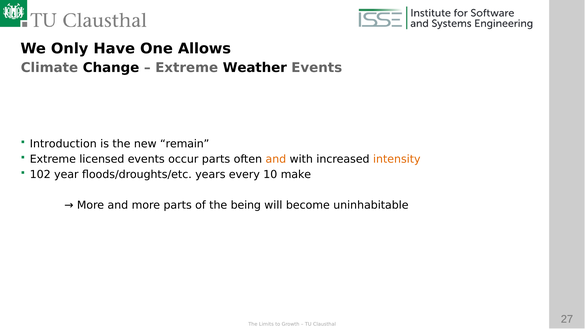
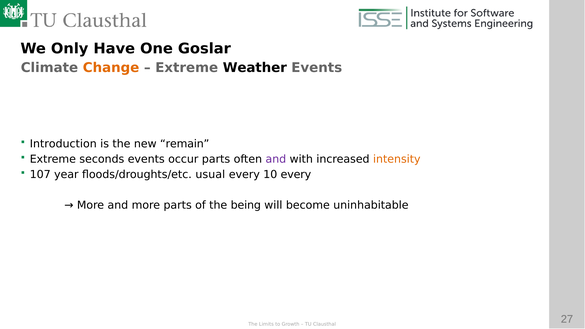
Allows: Allows -> Goslar (204, 49)
Change colour: black -> orange (111, 68)
licensed: licensed -> seconds (102, 159)
and colour: orange -> purple (276, 159)
102: 102 -> 107 (40, 175)
years: years -> usual (210, 175)
10 make: make -> every (296, 175)
